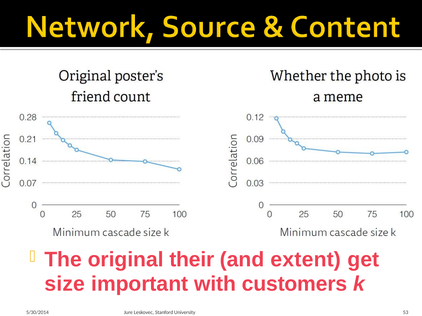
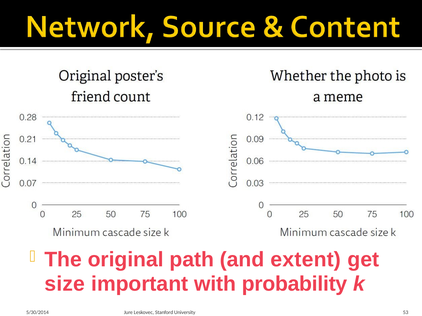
their: their -> path (192, 260)
customers: customers -> probability (295, 284)
